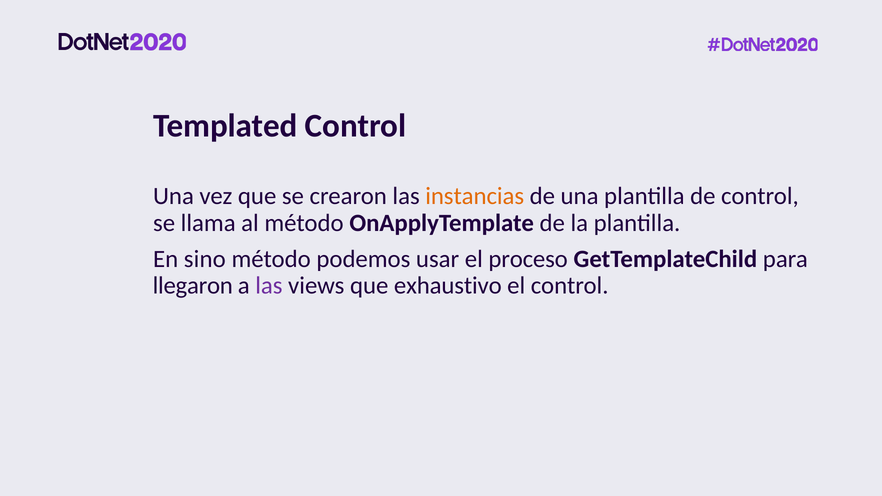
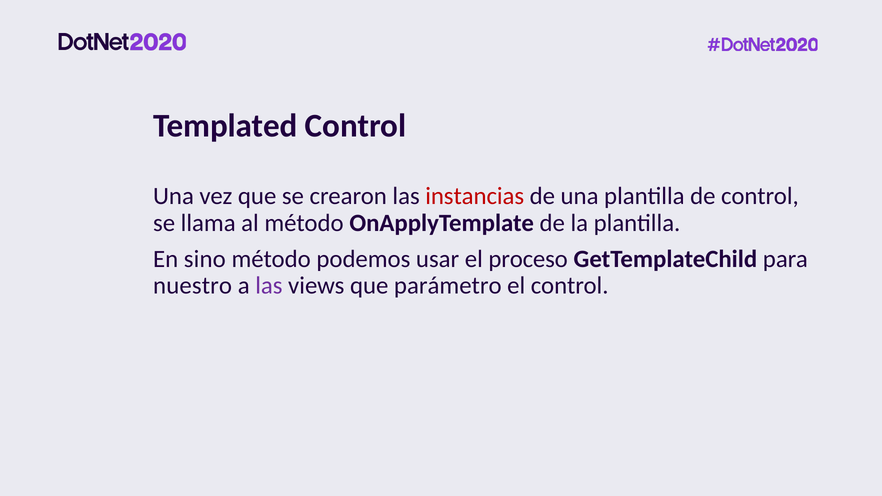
instancias colour: orange -> red (475, 196)
llegaron: llegaron -> nuestro (193, 286)
exhaustivo: exhaustivo -> parámetro (448, 286)
